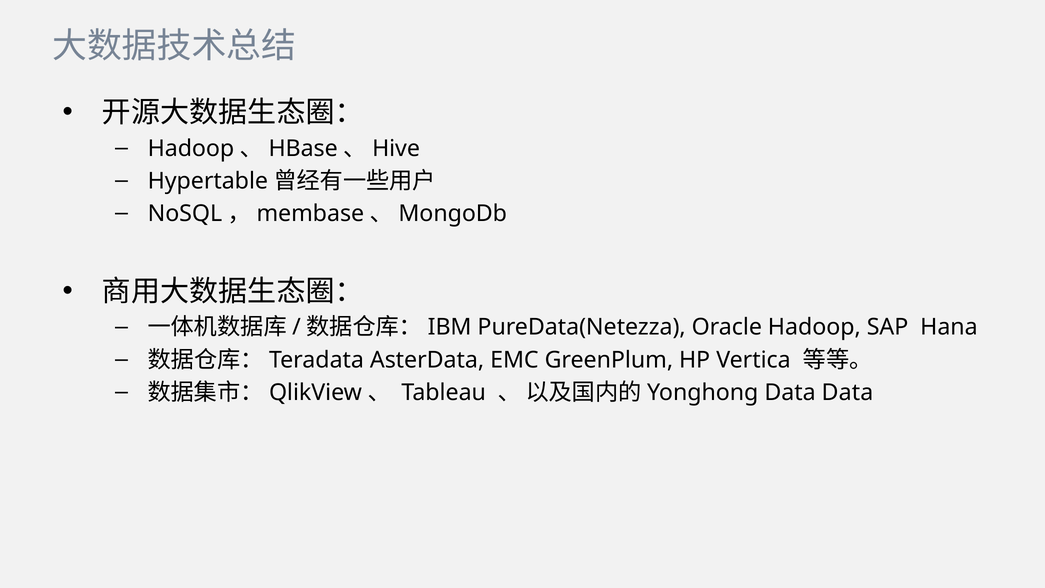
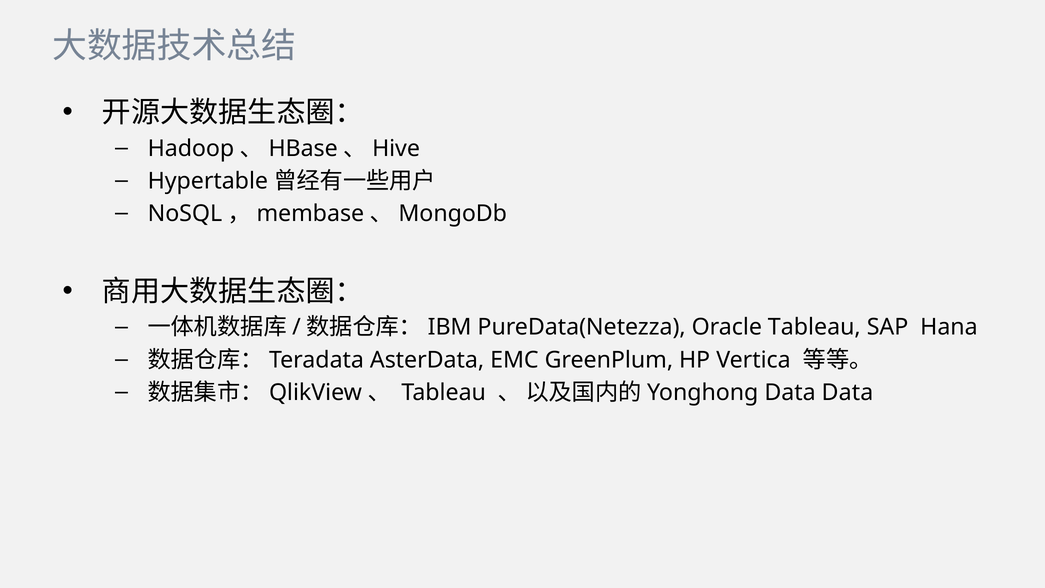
Oracle Hadoop: Hadoop -> Tableau (814, 327)
